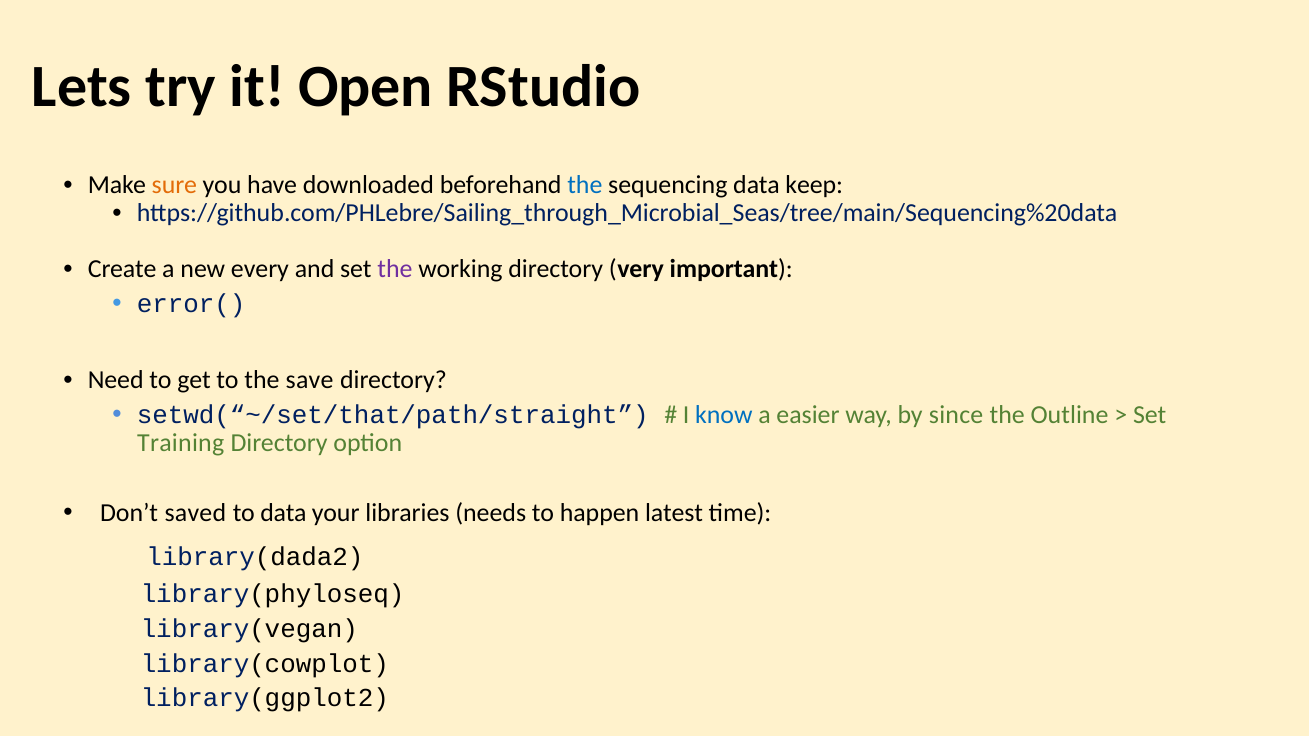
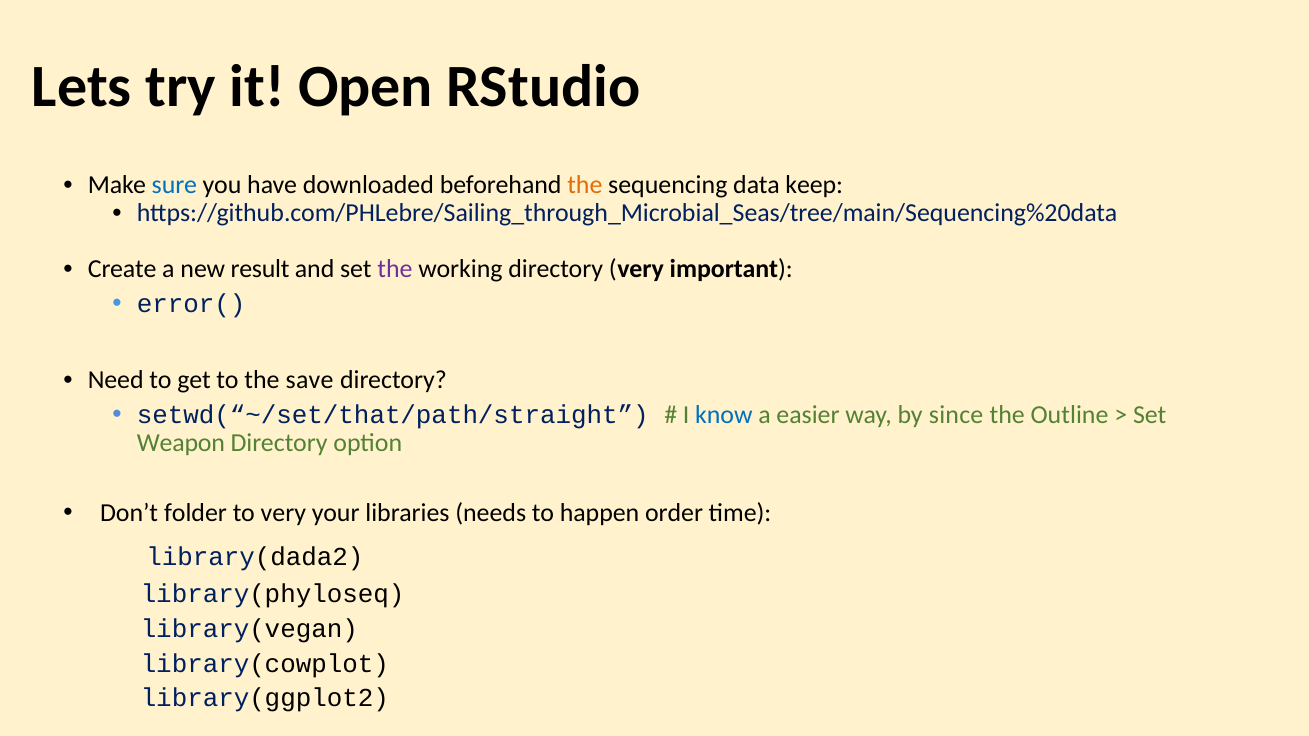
sure colour: orange -> blue (174, 186)
the colour: blue -> orange (585, 186)
every: every -> result (260, 269)
Training: Training -> Weapon (181, 443)
saved: saved -> folder (195, 513)
to data: data -> very (283, 513)
latest: latest -> order (674, 513)
